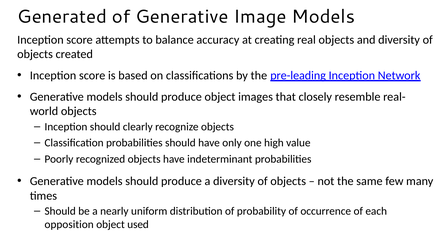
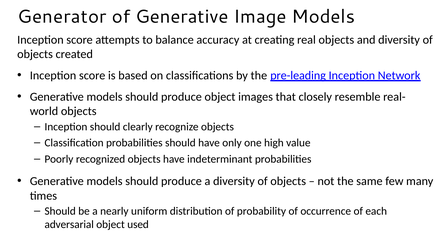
Generated: Generated -> Generator (62, 17)
opposition: opposition -> adversarial (69, 224)
